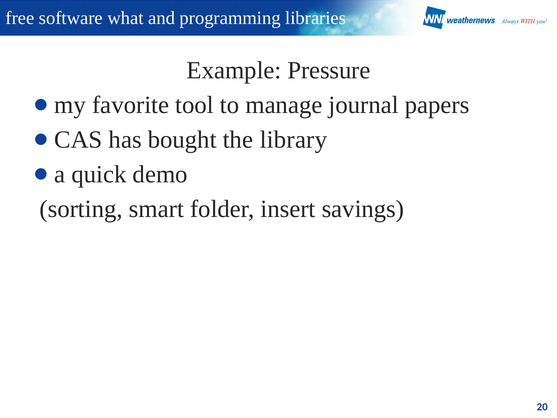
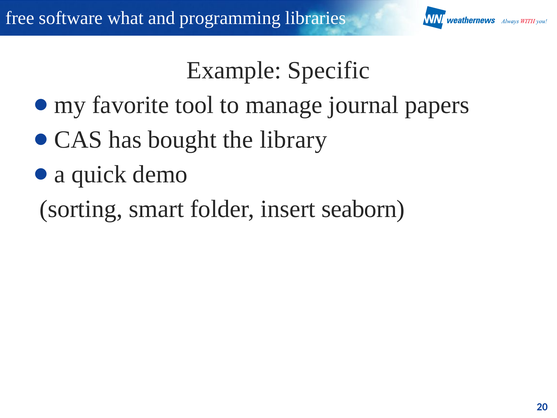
Pressure: Pressure -> Specific (329, 70)
savings: savings -> seaborn (363, 209)
